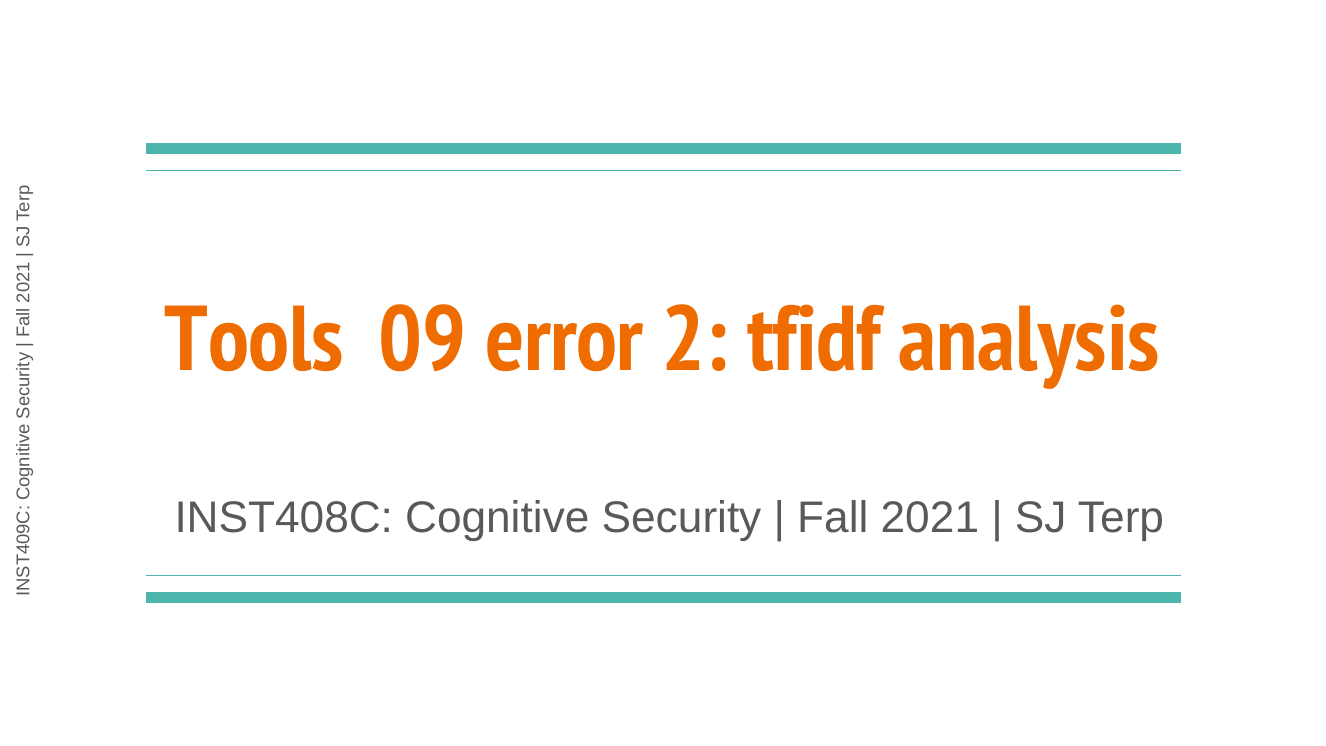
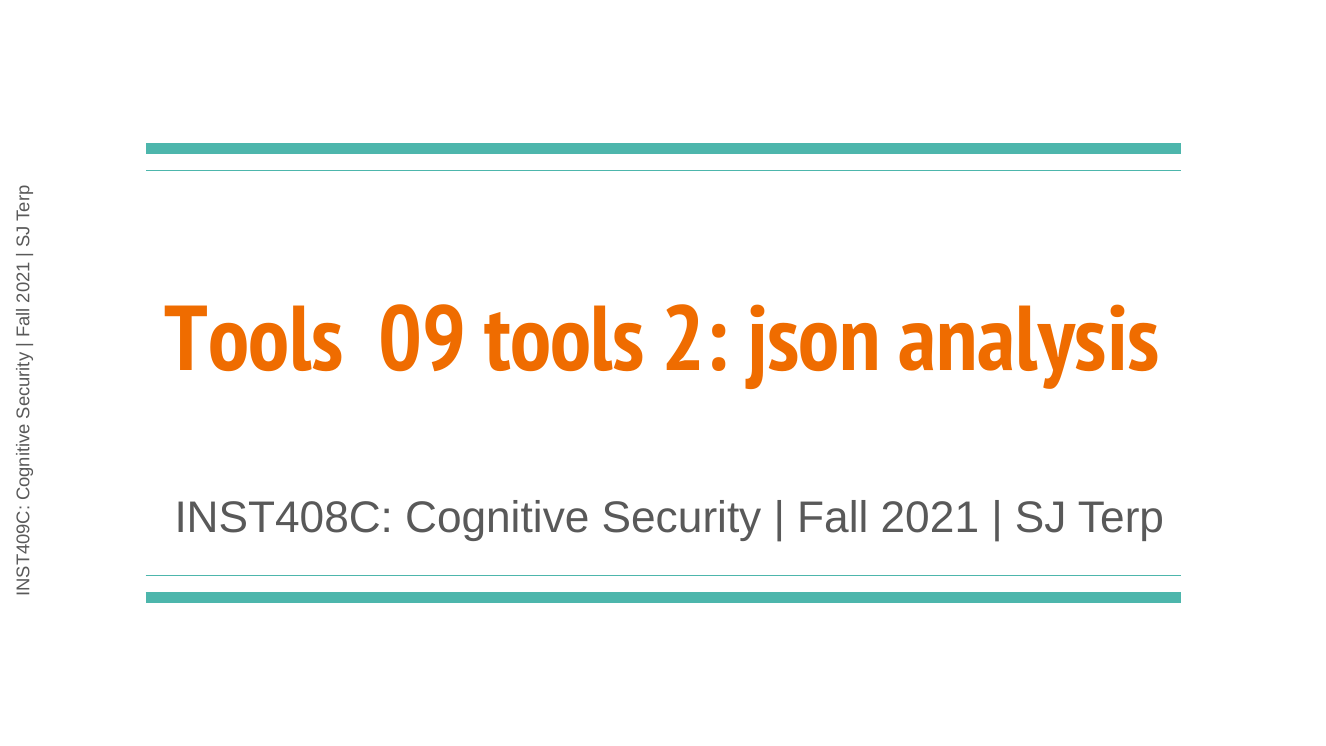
09 error: error -> tools (565, 340)
tfidf: tfidf -> json (814, 340)
